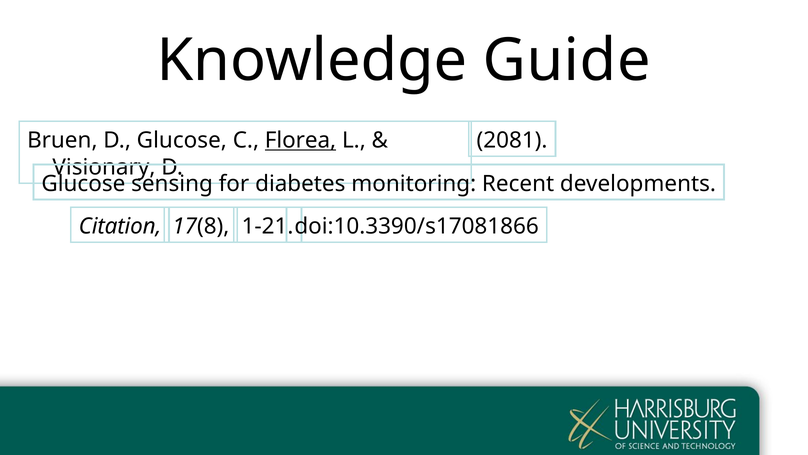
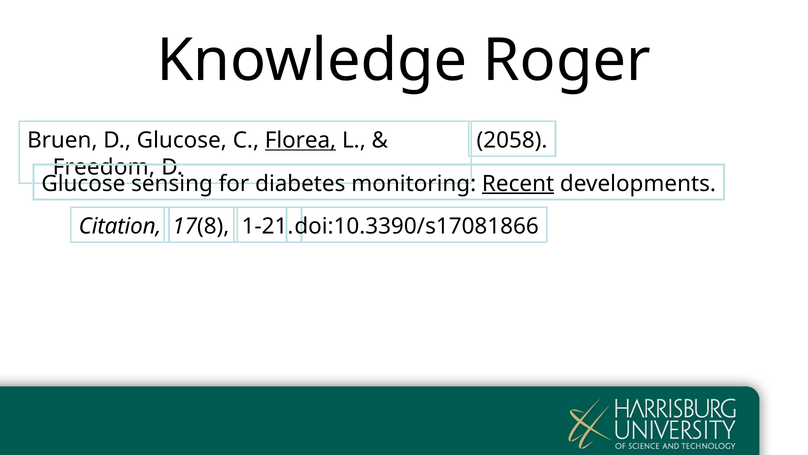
Guide: Guide -> Roger (567, 61)
2081: 2081 -> 2058 (512, 140)
Visionary: Visionary -> Freedom (104, 167)
Recent underline: none -> present (518, 183)
